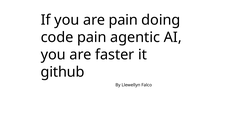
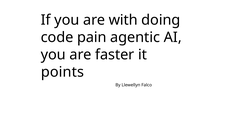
are pain: pain -> with (123, 20)
github: github -> points (62, 72)
